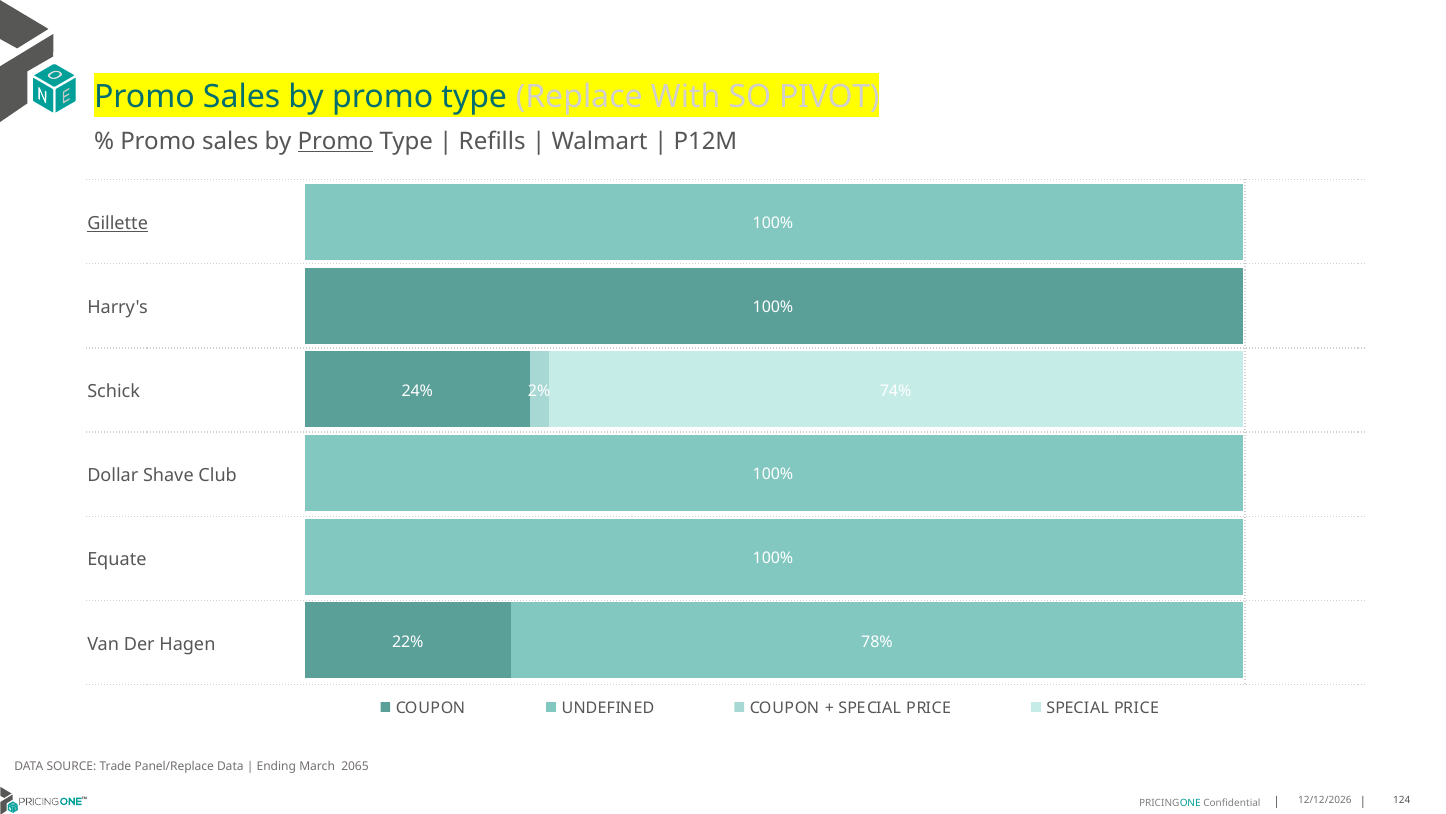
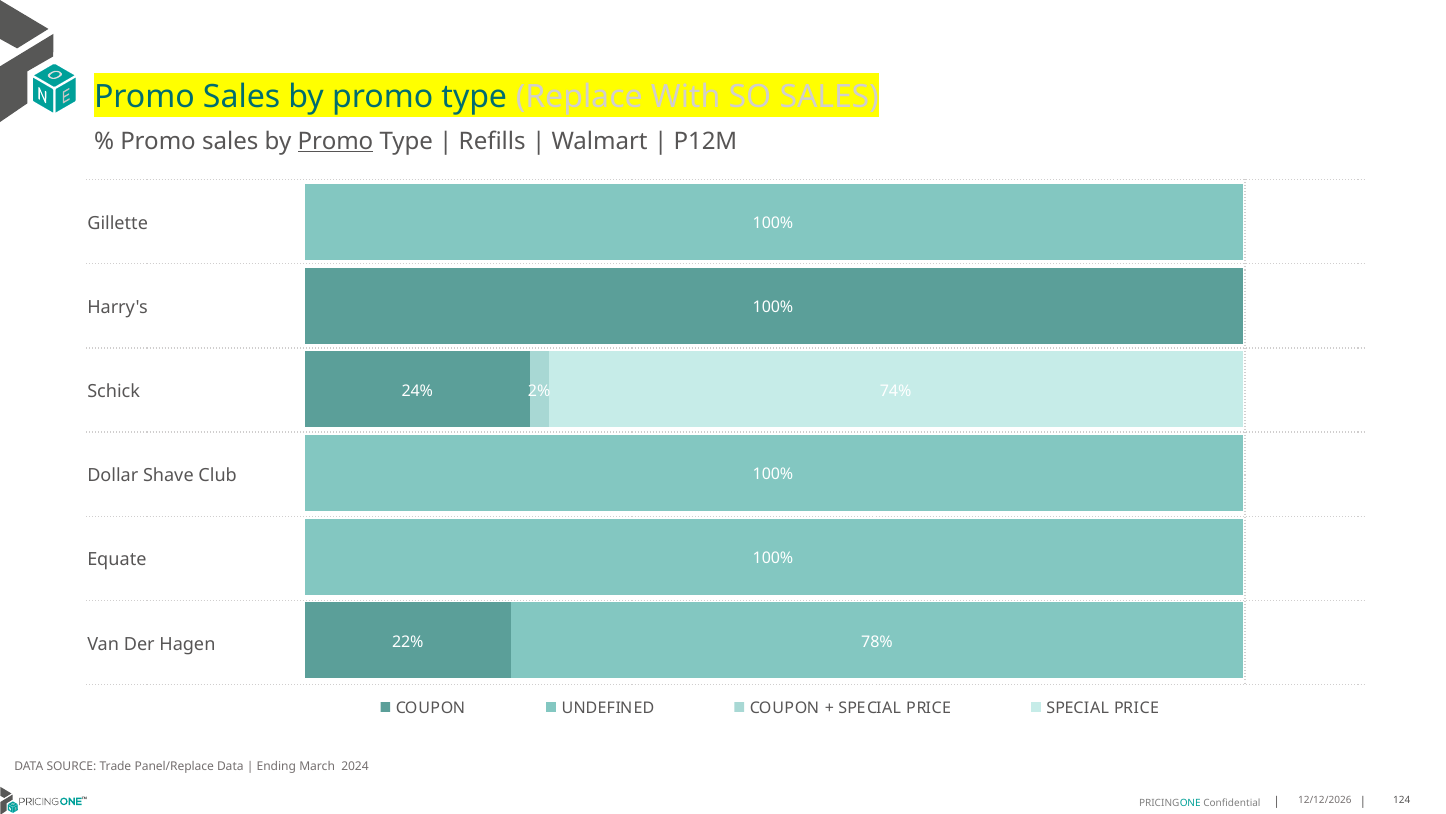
SO PIVOT: PIVOT -> SALES (829, 97)
Gillette underline: present -> none (118, 223)
2065: 2065 -> 2024 (355, 766)
